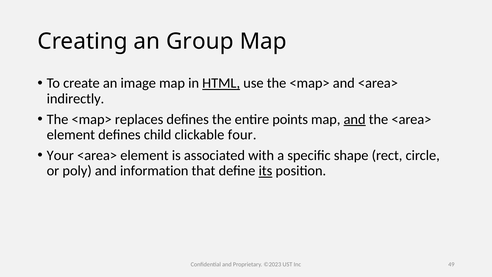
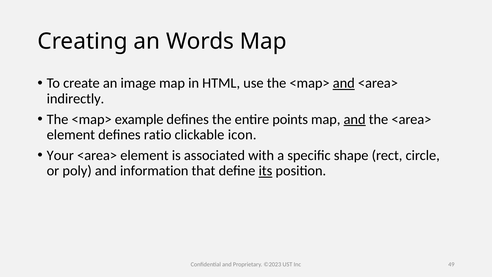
Group: Group -> Words (200, 41)
HTML underline: present -> none (221, 83)
and underline: none -> present (344, 83)
replaces: replaces -> example (139, 119)
child: child -> ratio (158, 135)
four: four -> icon (242, 135)
